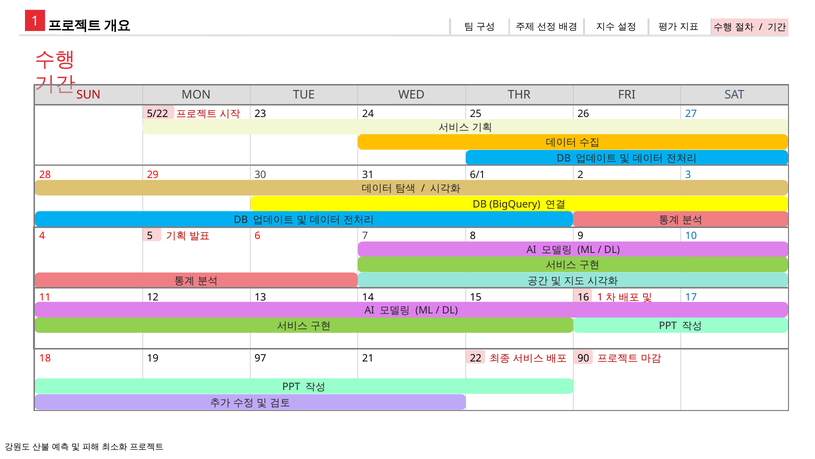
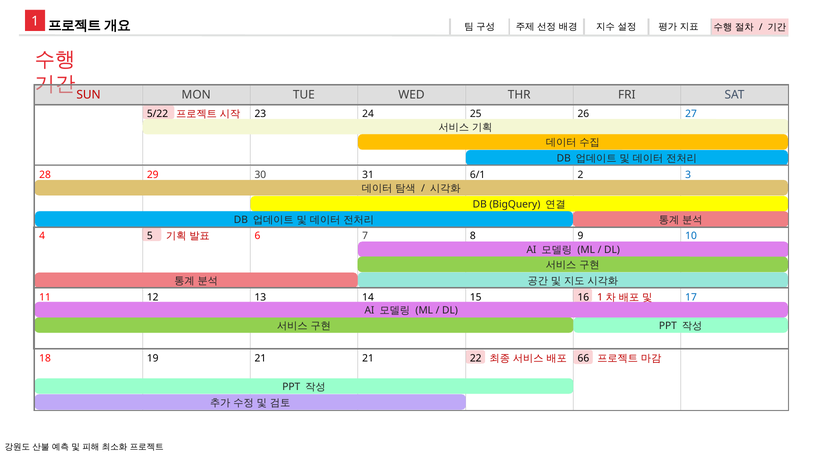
19 97: 97 -> 21 (260, 358)
90: 90 -> 66 (583, 358)
